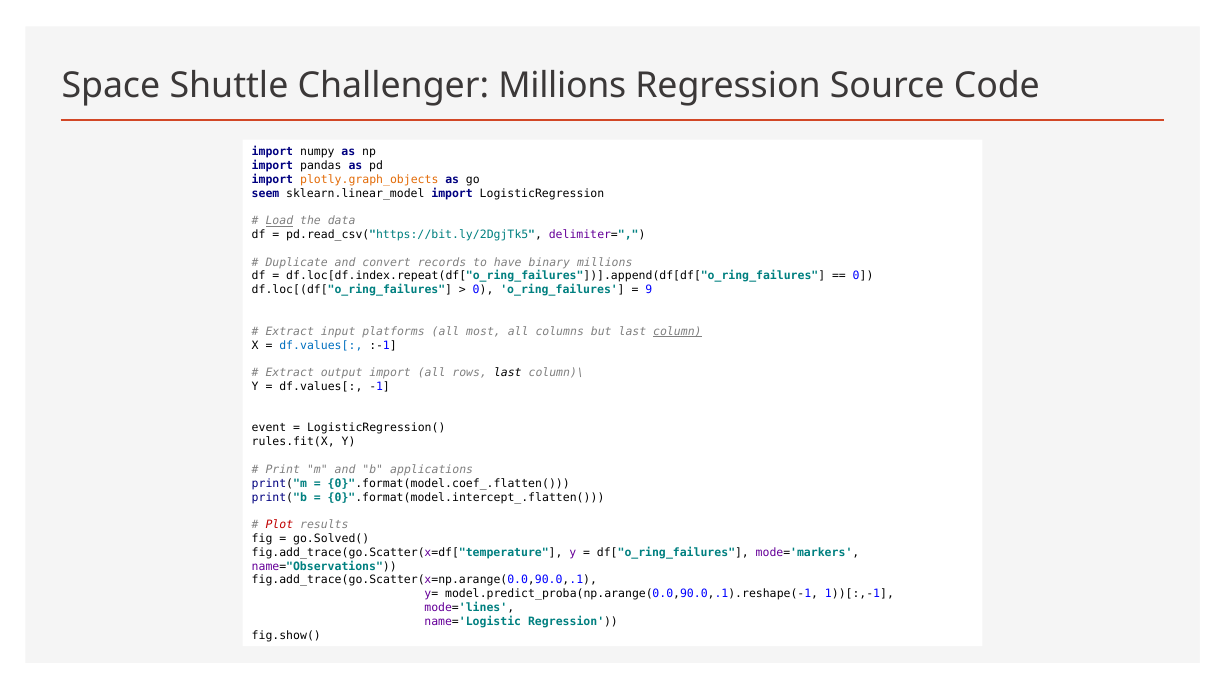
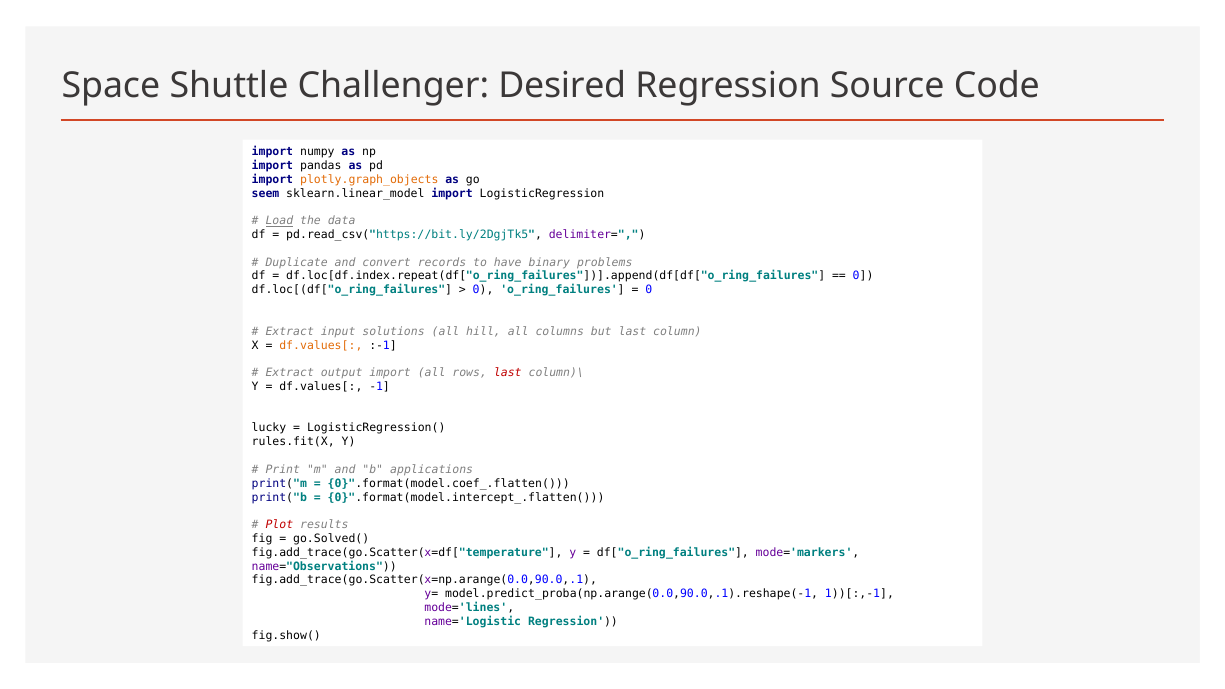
Challenger Millions: Millions -> Desired (562, 86)
binary millions: millions -> problems (605, 262)
9: 9 -> 0 (649, 290)
platforms: platforms -> solutions (394, 331)
most: most -> hill (484, 331)
column underline: present -> none (677, 331)
df.values[ colour: blue -> orange (321, 345)
last colour: black -> red (508, 373)
event: event -> lucky (269, 428)
